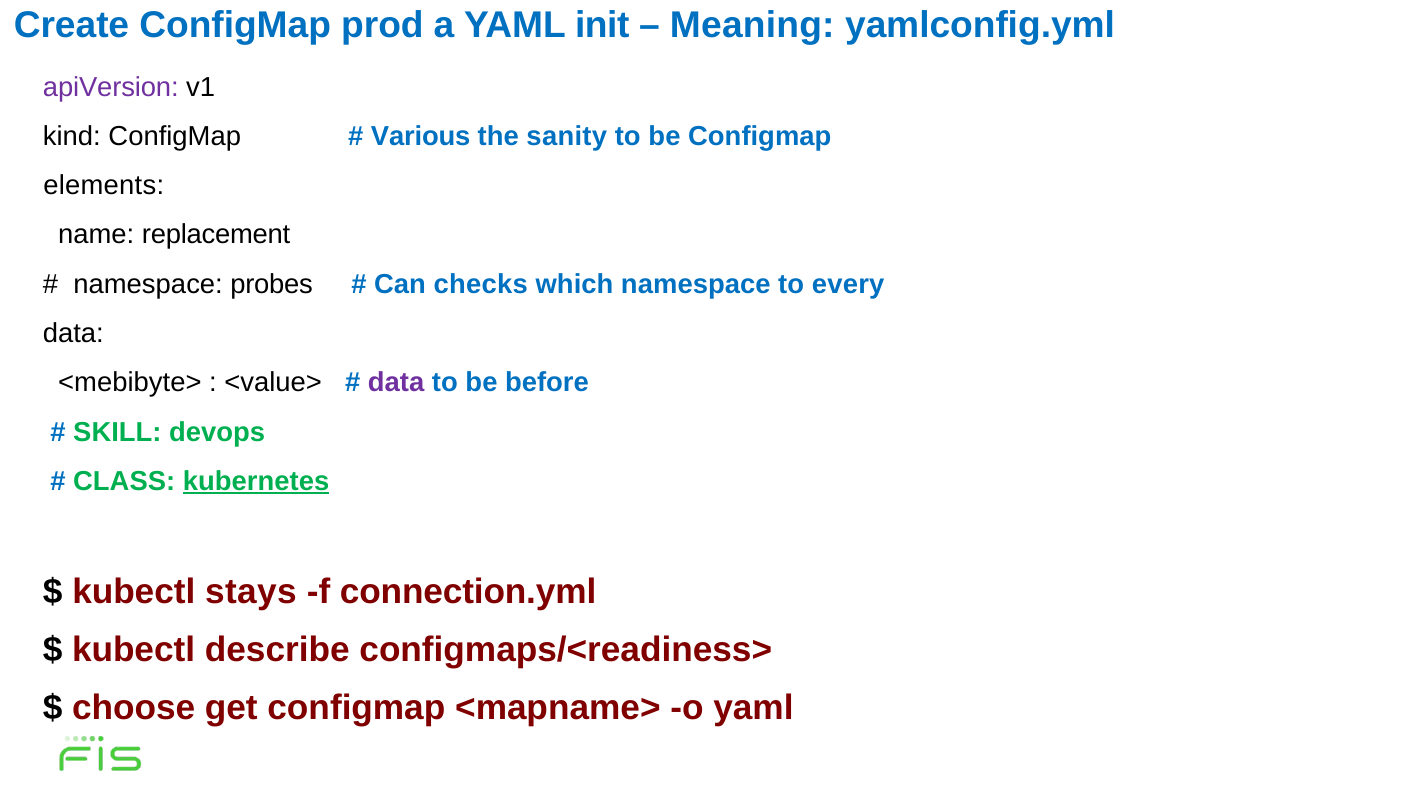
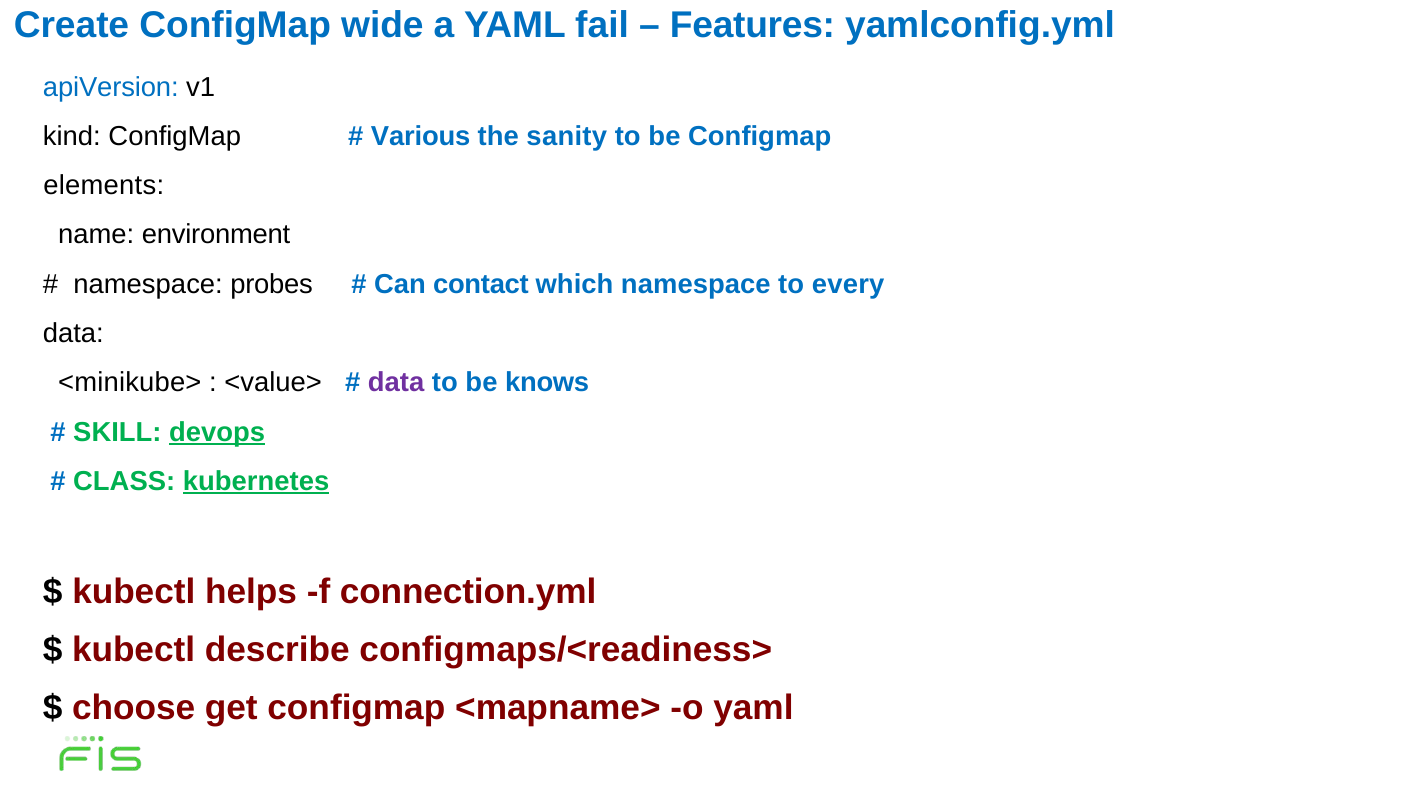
prod: prod -> wide (382, 25)
init: init -> fail (602, 25)
Meaning: Meaning -> Features (752, 25)
apiVersion colour: purple -> blue (111, 87)
replacement: replacement -> environment (216, 235)
checks: checks -> contact (481, 284)
<mebibyte>: <mebibyte> -> <minikube> (130, 382)
before: before -> knows (547, 382)
devops underline: none -> present (217, 432)
stays: stays -> helps (251, 592)
